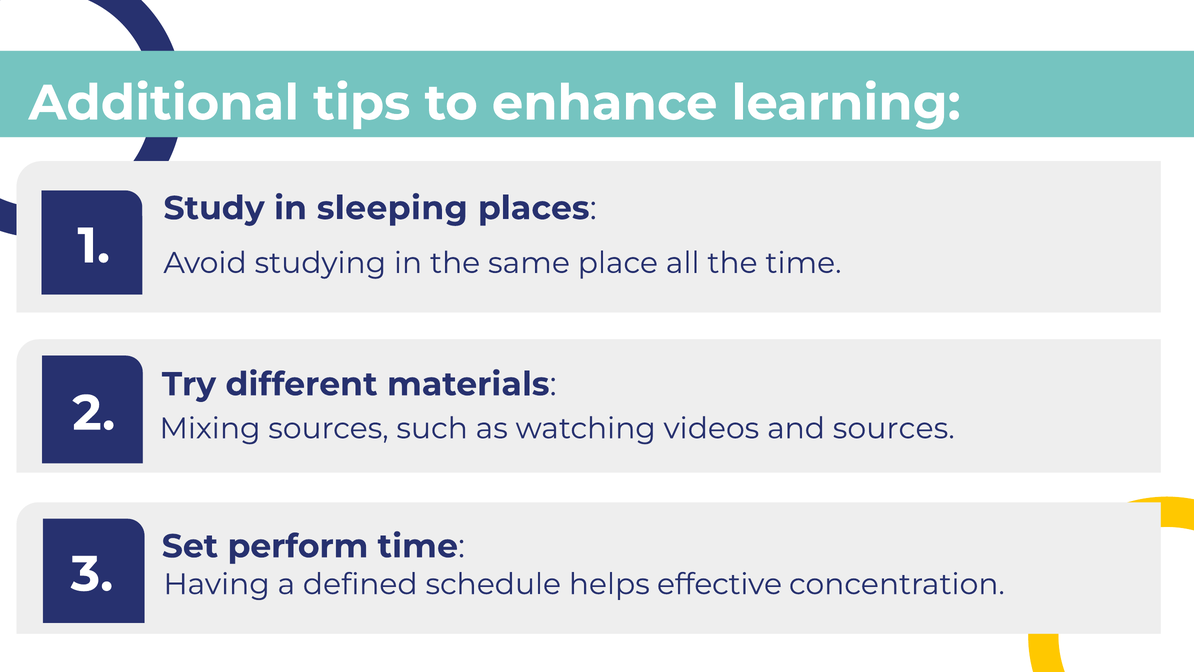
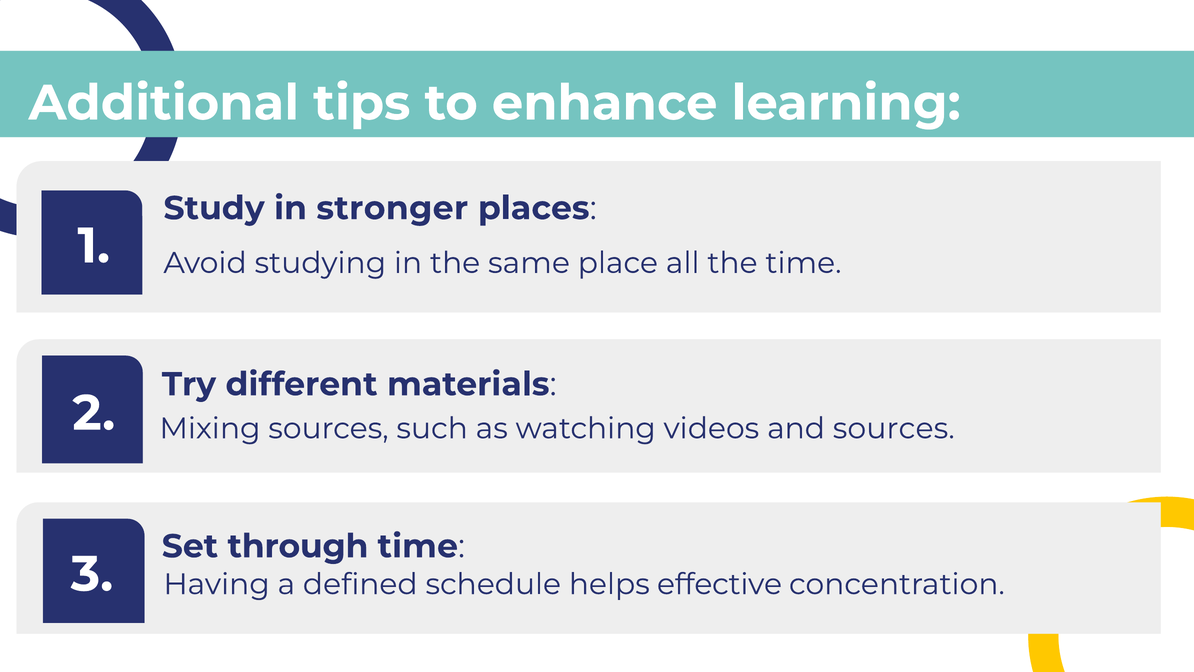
sleeping: sleeping -> stronger (392, 208)
perform: perform -> through (298, 546)
